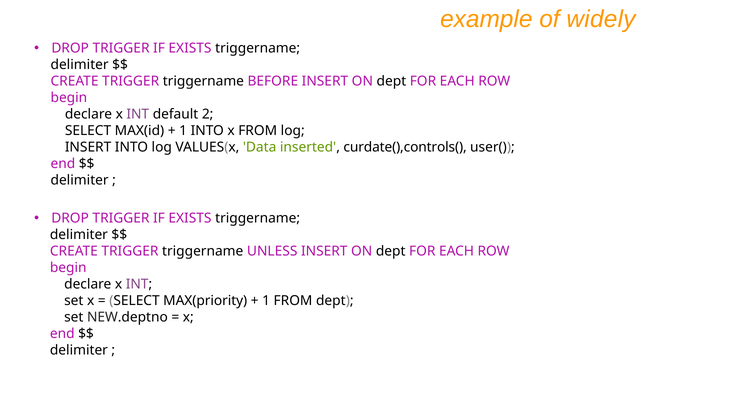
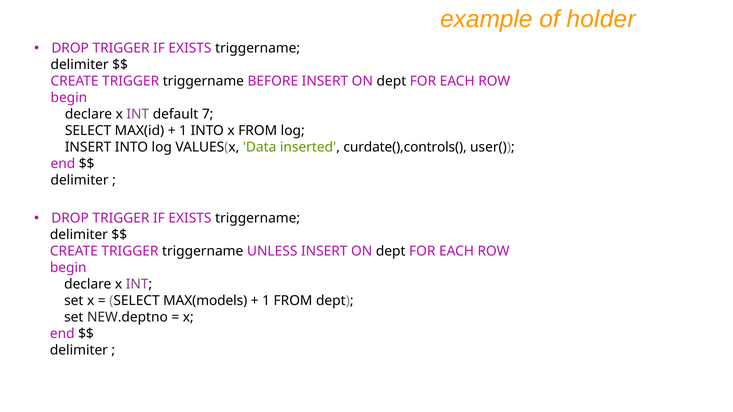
widely: widely -> holder (601, 19)
2: 2 -> 7 (208, 114)
MAX(priority: MAX(priority -> MAX(models (205, 301)
